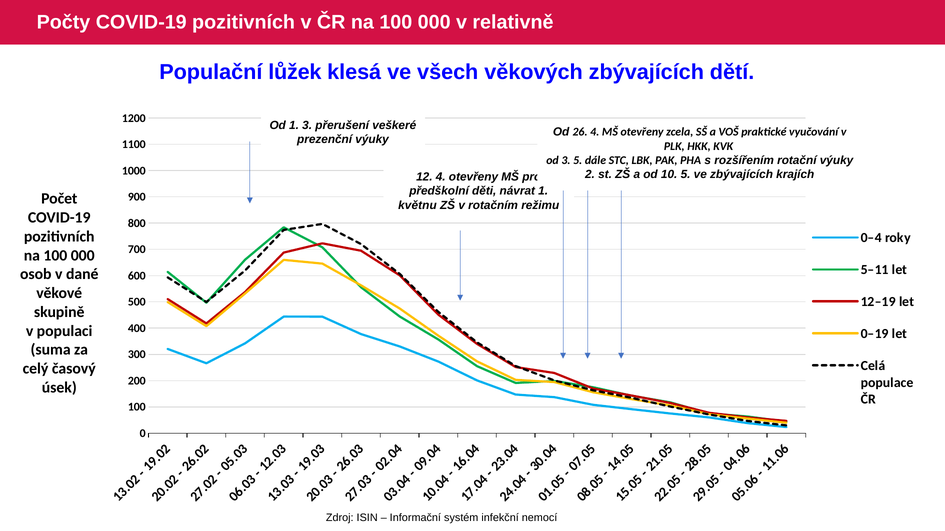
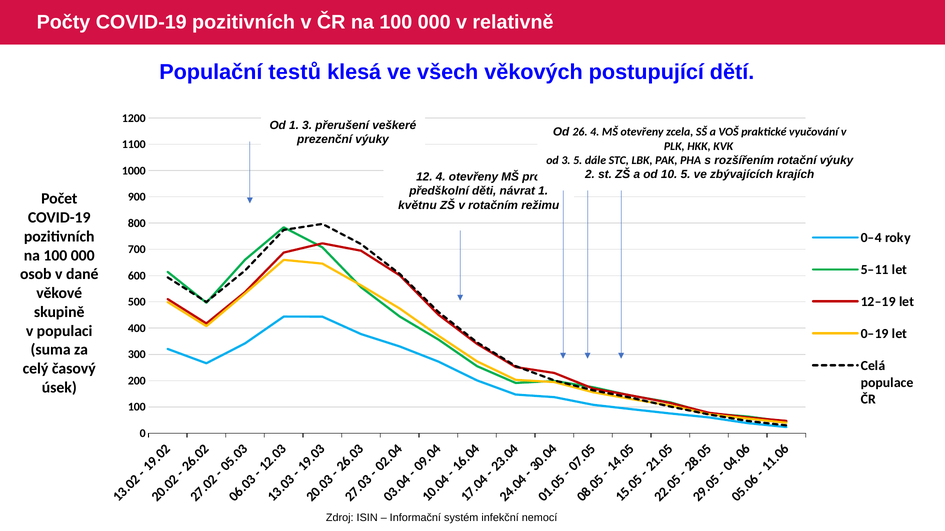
lůžek: lůžek -> testů (295, 72)
věkových zbývajících: zbývajících -> postupující (646, 72)
